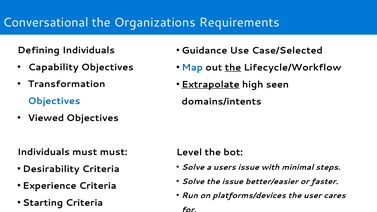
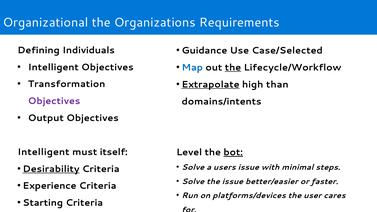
Conversational: Conversational -> Organizational (46, 22)
Capability: Capability -> Intelligent (53, 67)
seen: seen -> than (277, 85)
Objectives colour: blue -> purple (54, 101)
Viewed: Viewed -> Output (46, 118)
Individuals: Individuals -> Intelligent (43, 152)
must must: must -> itself (114, 152)
bot underline: none -> present (233, 152)
Desirability underline: none -> present (51, 169)
